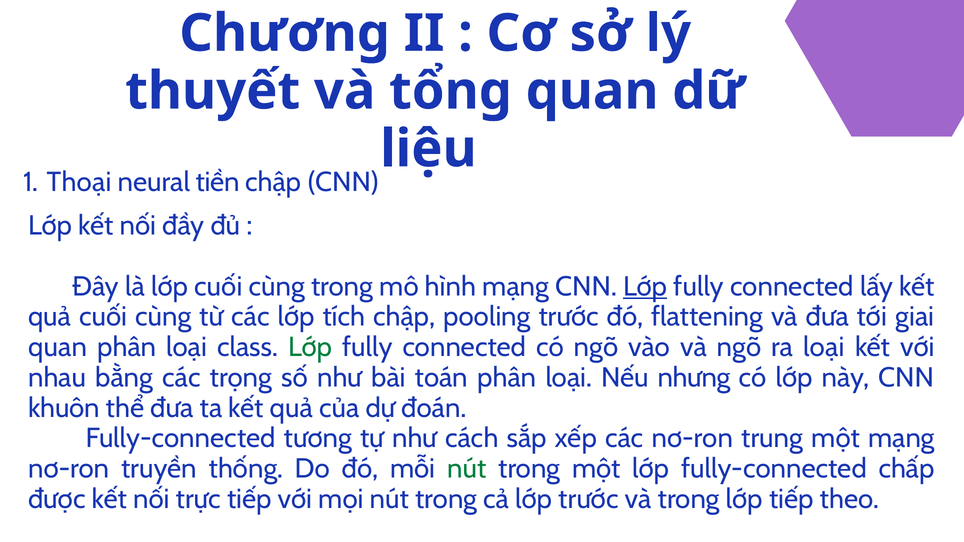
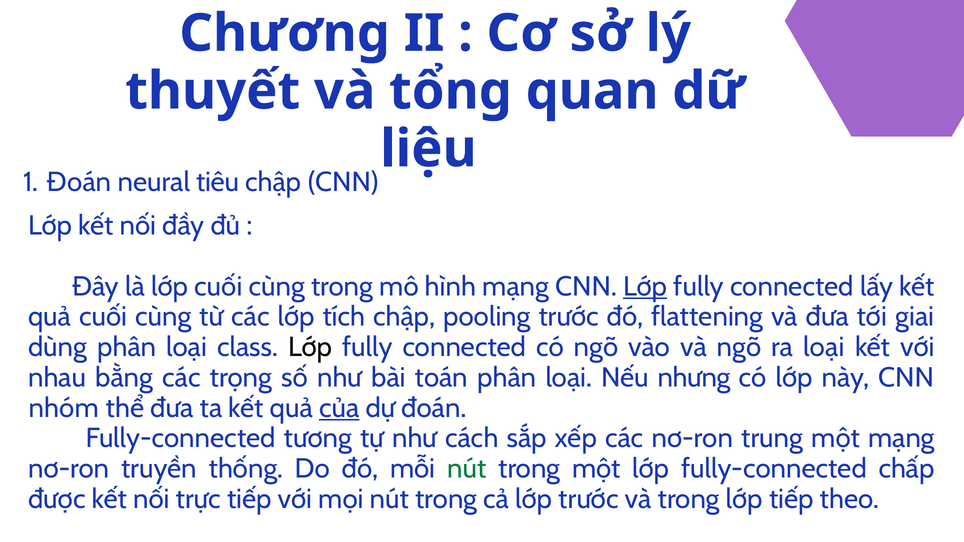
Thoại: Thoại -> Đoán (79, 182)
tiền: tiền -> tiêu (218, 182)
quan: quan -> dùng (58, 347)
Lớp colour: green -> black (310, 347)
khuôn: khuôn -> nhóm (64, 408)
của underline: none -> present (339, 408)
